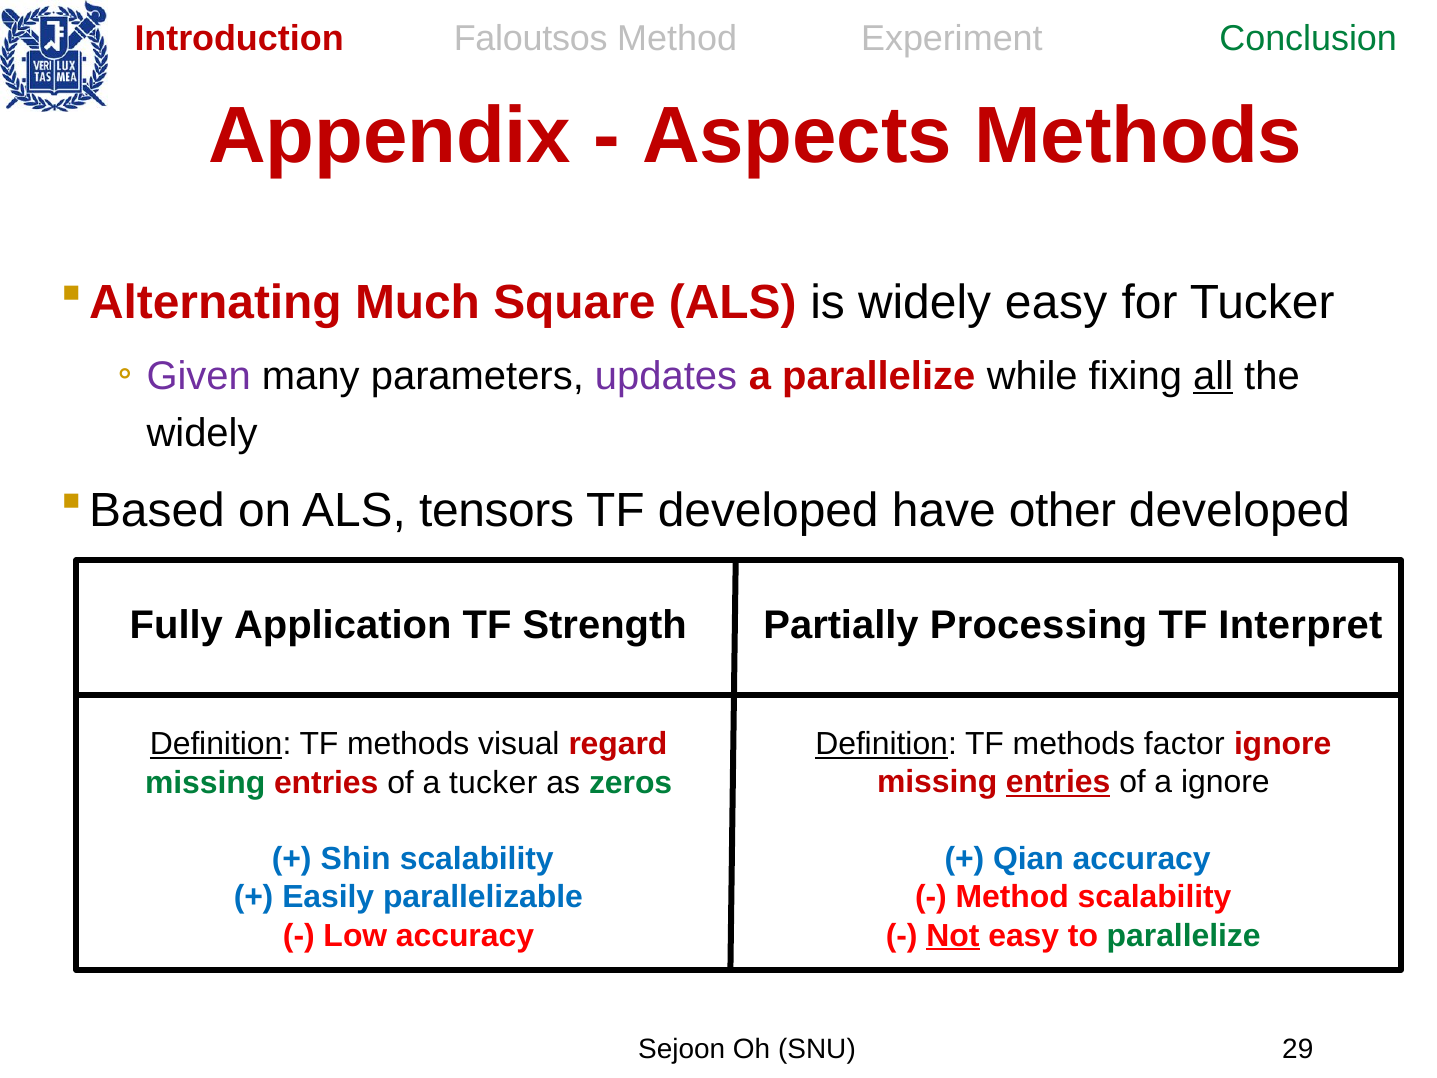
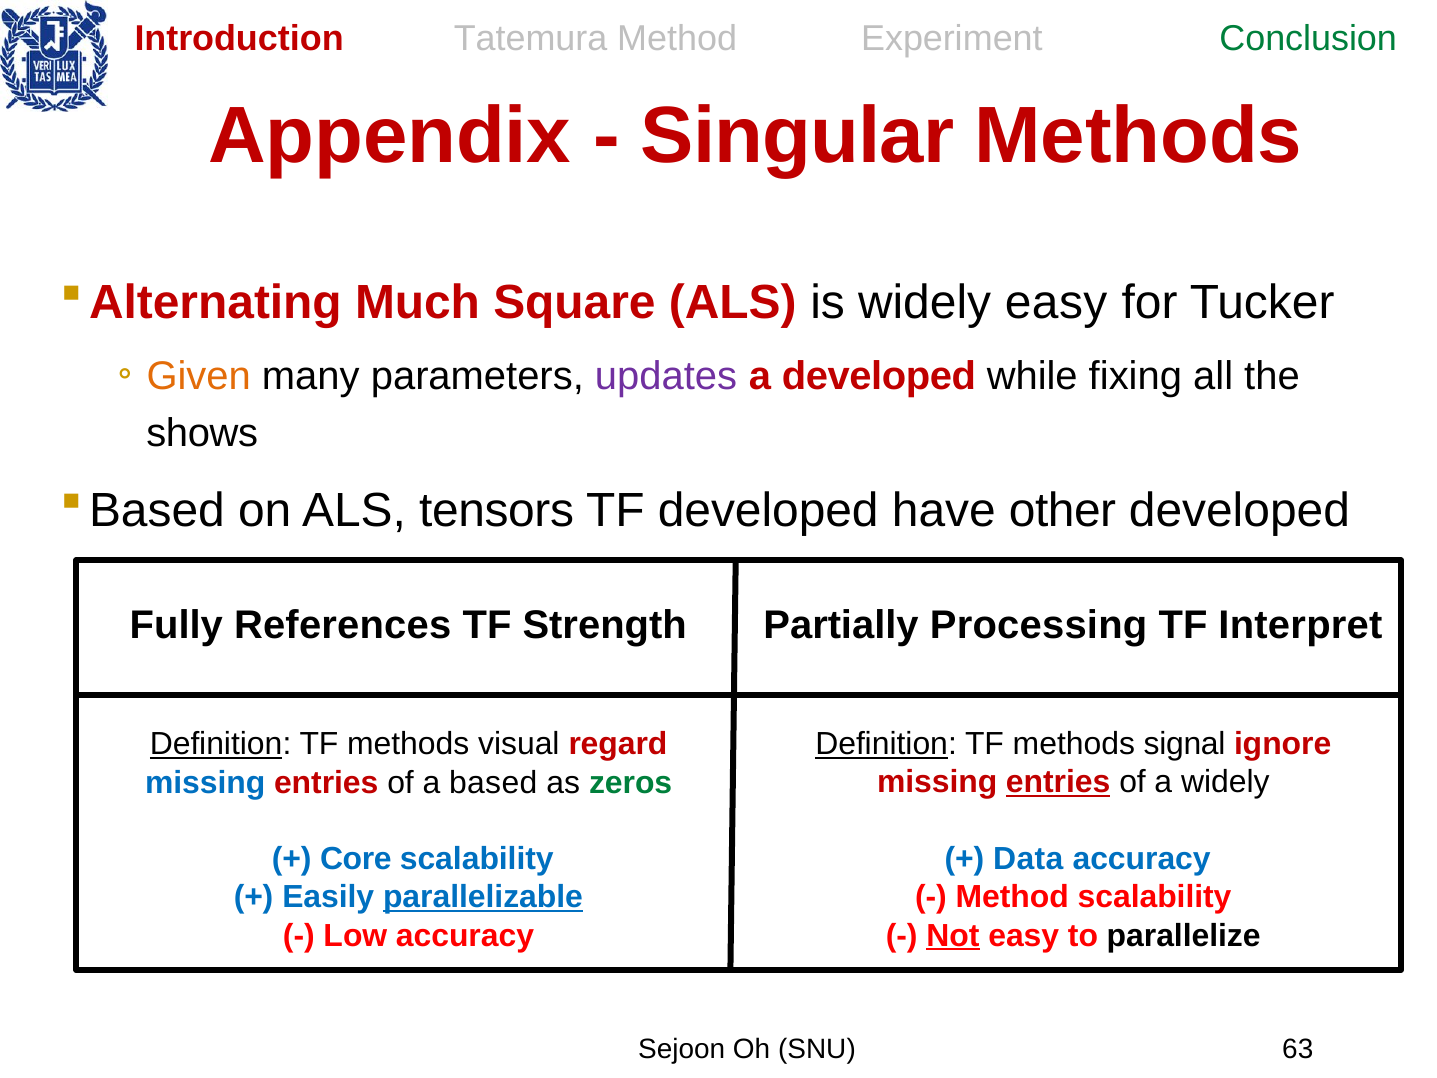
Faloutsos: Faloutsos -> Tatemura (531, 39)
Aspects: Aspects -> Singular (797, 136)
Given colour: purple -> orange (199, 376)
a parallelize: parallelize -> developed (879, 376)
all underline: present -> none (1213, 376)
widely: widely -> shows (202, 434)
Application: Application -> References (343, 625)
factor: factor -> signal (1185, 744)
missing colour: green -> blue (205, 782)
a tucker: tucker -> based (493, 782)
a ignore: ignore -> widely (1225, 782)
Shin: Shin -> Core (356, 859)
Qian: Qian -> Data (1028, 859)
parallelizable underline: none -> present (483, 897)
parallelize colour: green -> black (1184, 935)
29: 29 -> 63 (1298, 1049)
